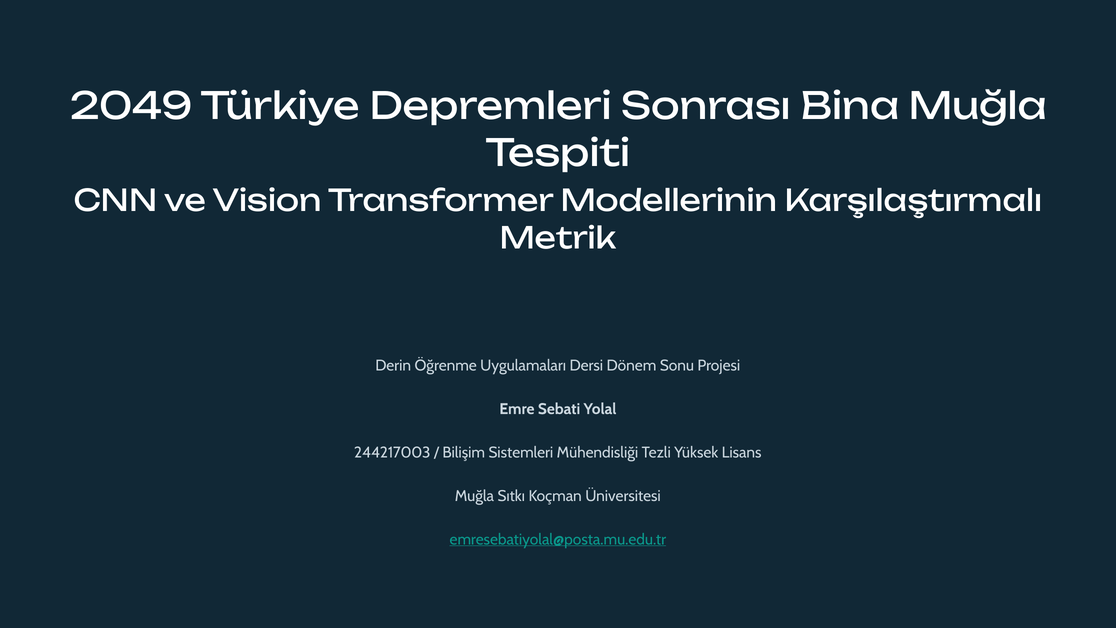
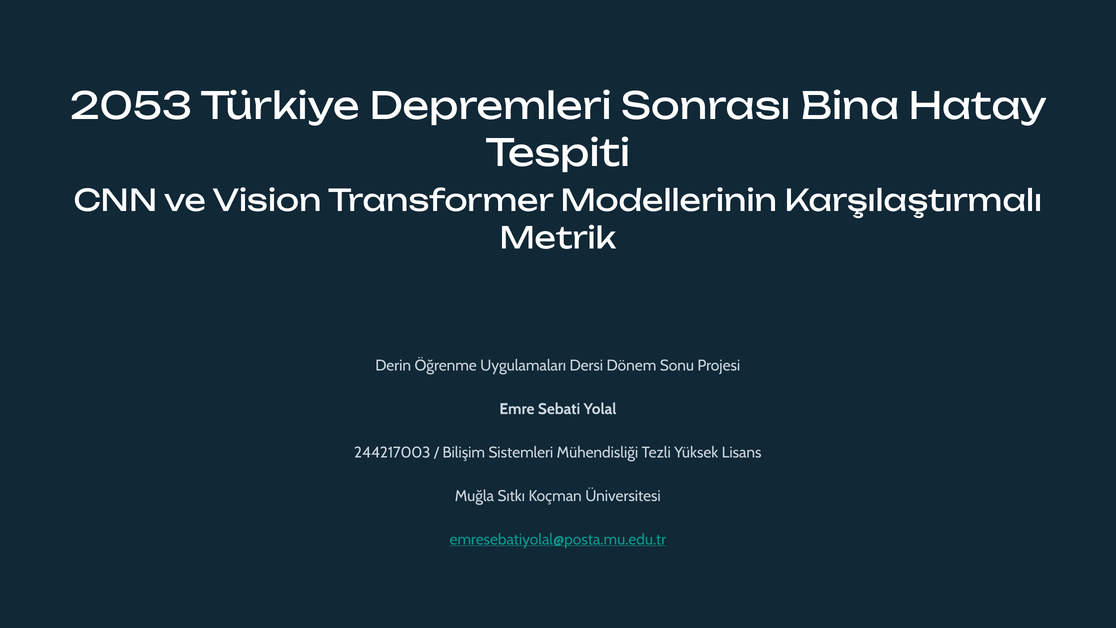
2049: 2049 -> 2053 (131, 107)
Bina Muğla: Muğla -> Hatay (978, 107)
